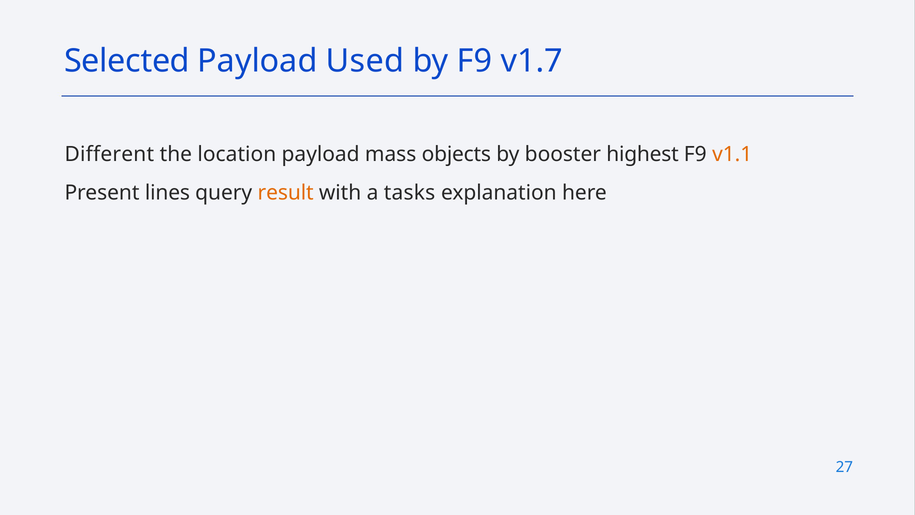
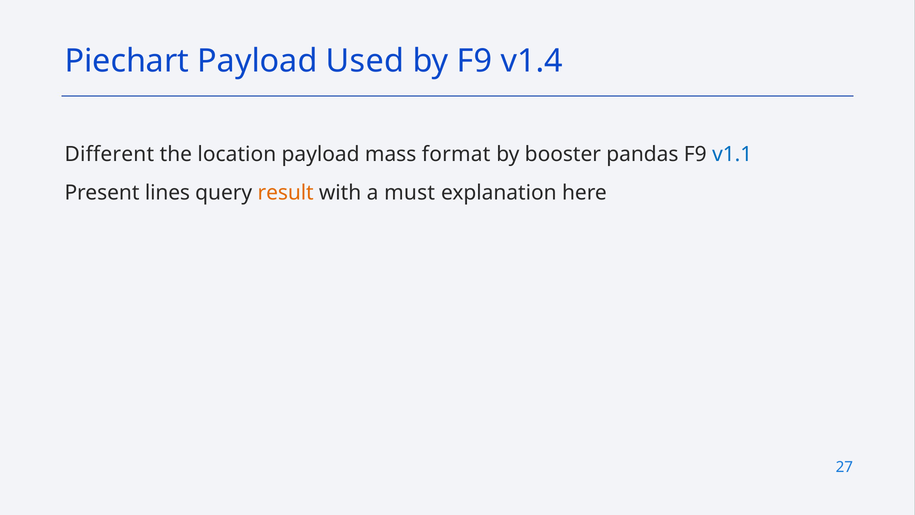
Selected: Selected -> Piechart (127, 61)
v1.7: v1.7 -> v1.4 (532, 61)
objects: objects -> format (456, 154)
highest: highest -> pandas (642, 154)
v1.1 colour: orange -> blue (732, 154)
tasks: tasks -> must (410, 193)
